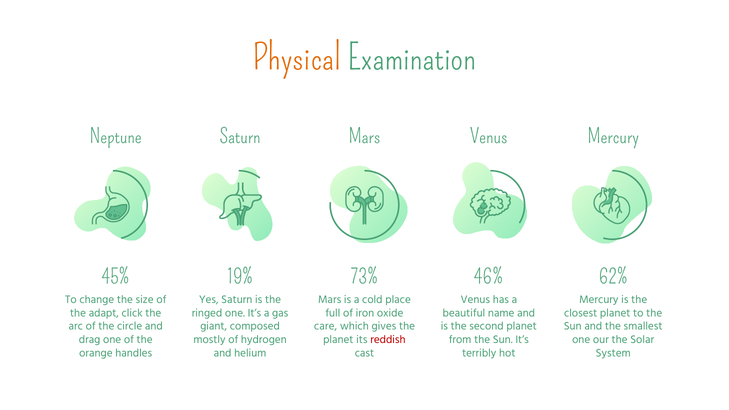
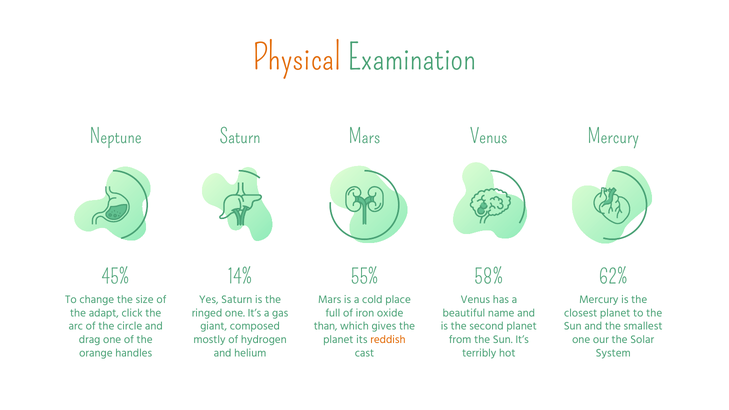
19%: 19% -> 14% (240, 277)
73%: 73% -> 55% (365, 277)
46%: 46% -> 58% (489, 277)
care: care -> than (326, 326)
reddish colour: red -> orange (388, 340)
